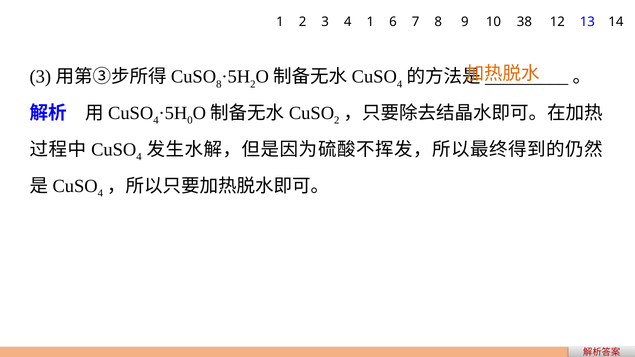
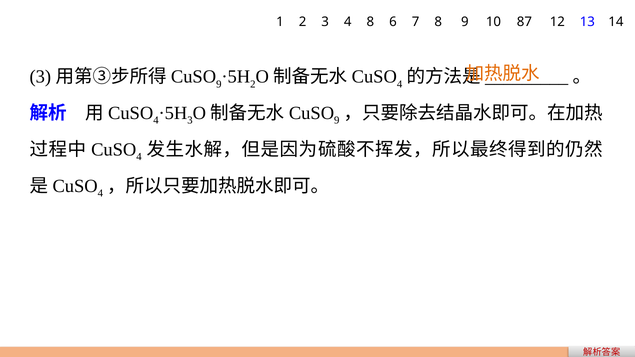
4 1: 1 -> 8 (370, 22)
38: 38 -> 87 (524, 22)
8: 8 -> 9 (219, 84)
0: 0 -> 3 (190, 121)
2: 2 -> 9 (337, 121)
